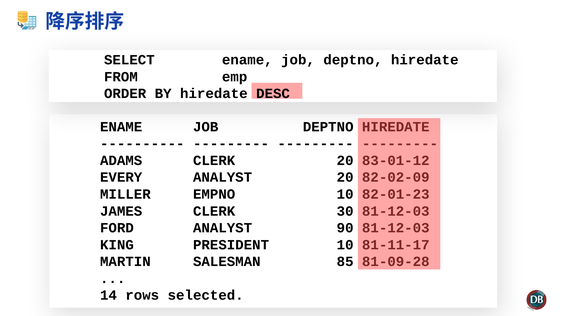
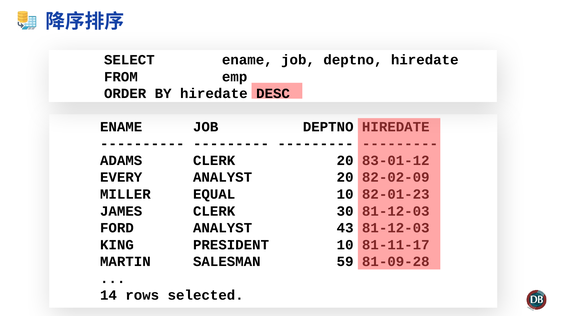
EMPNO: EMPNO -> EQUAL (214, 194)
90: 90 -> 43 (345, 228)
85: 85 -> 59 (345, 262)
